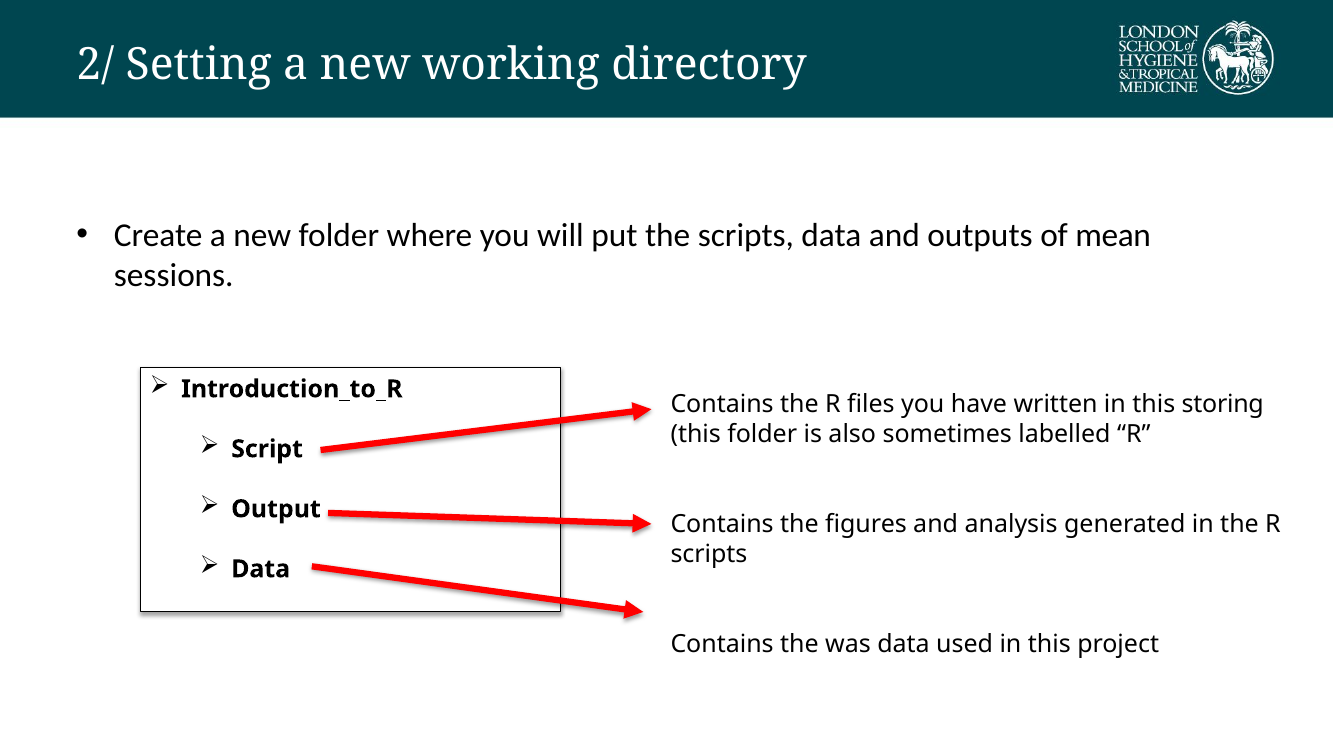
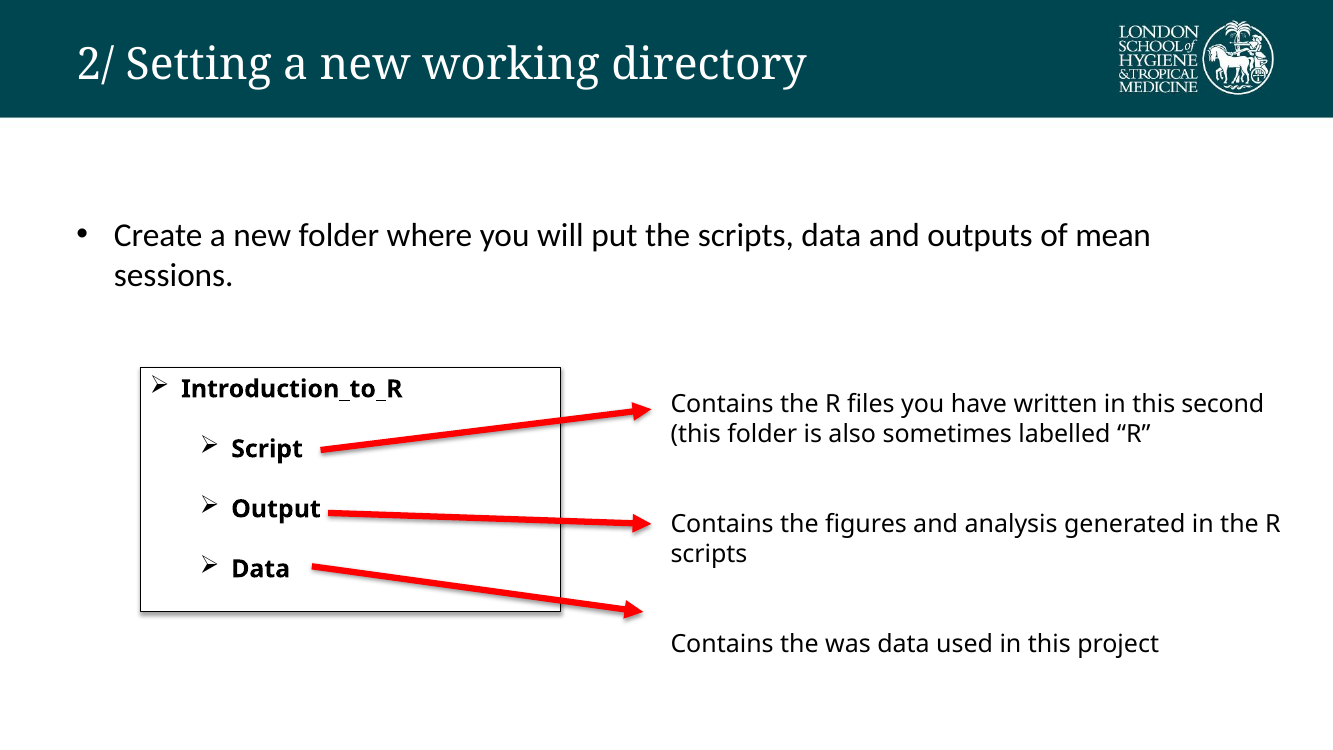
storing: storing -> second (1223, 404)
